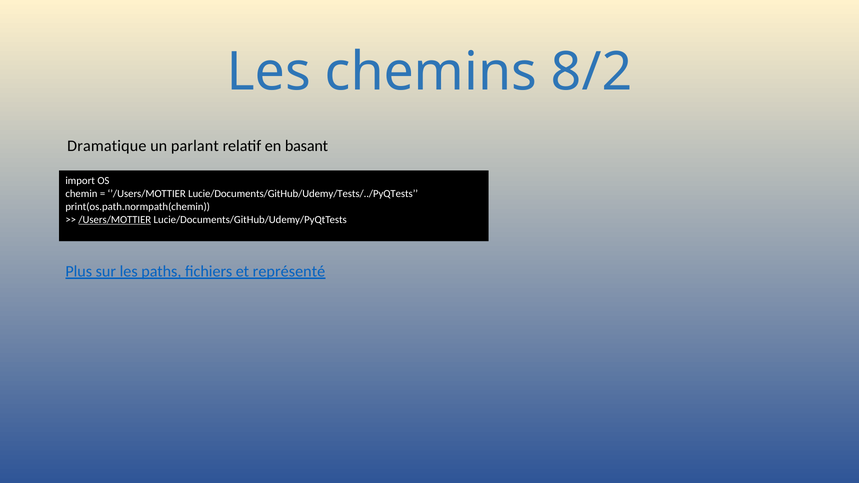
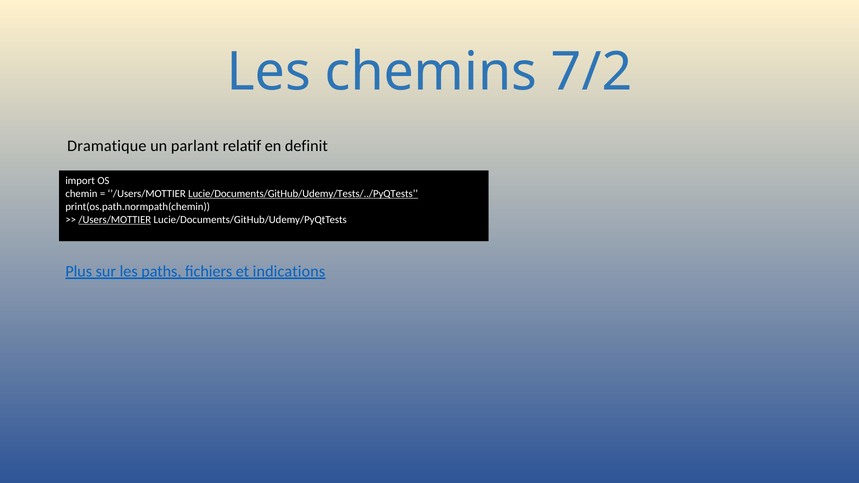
8/2: 8/2 -> 7/2 (592, 72)
basant: basant -> definit (306, 146)
Lucie/Documents/GitHub/Udemy/Tests/../PyQTests underline: none -> present (303, 194)
représenté: représenté -> indications (289, 271)
